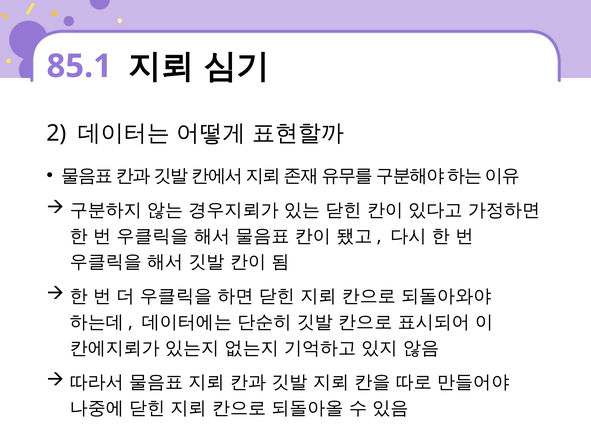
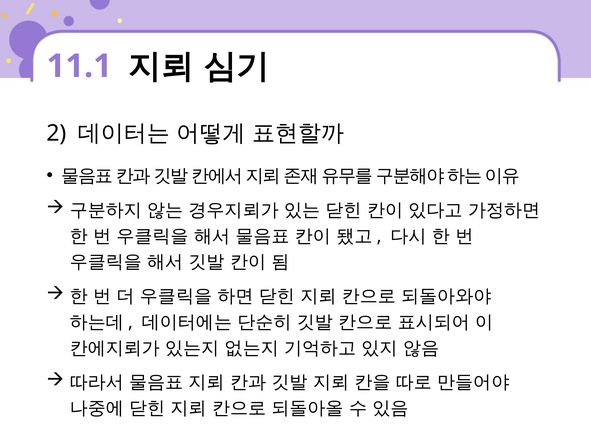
85.1: 85.1 -> 11.1 (79, 66)
